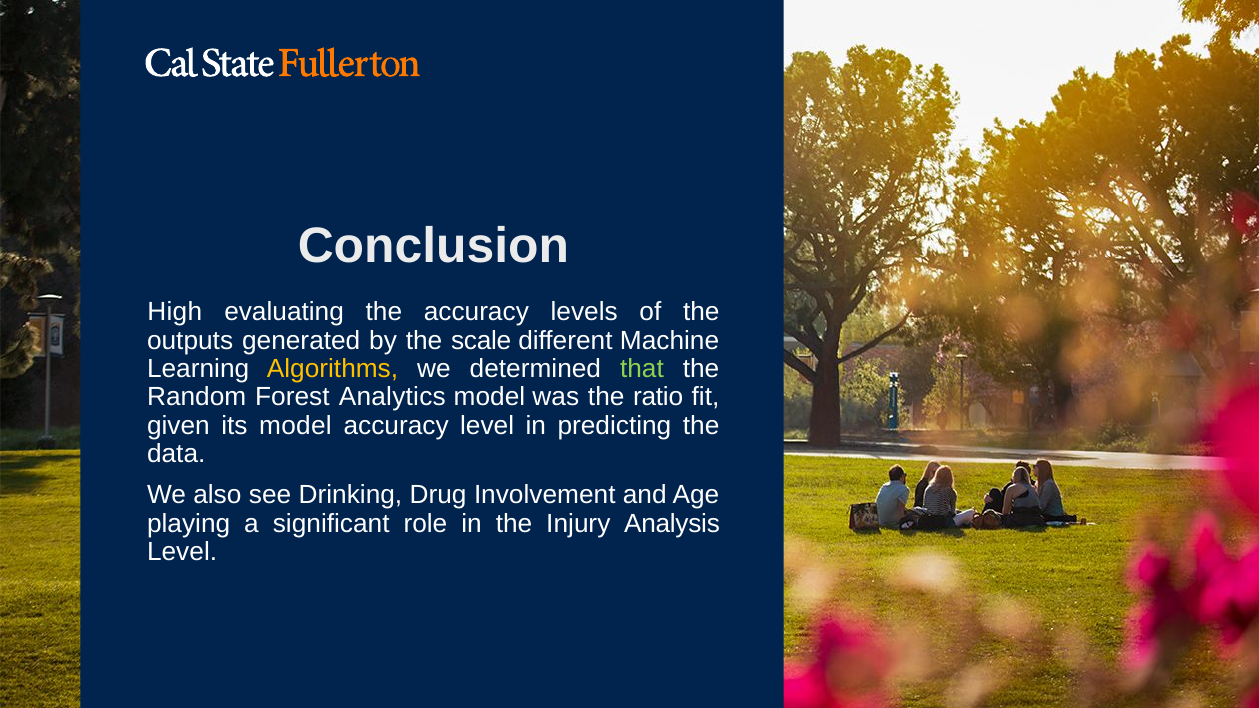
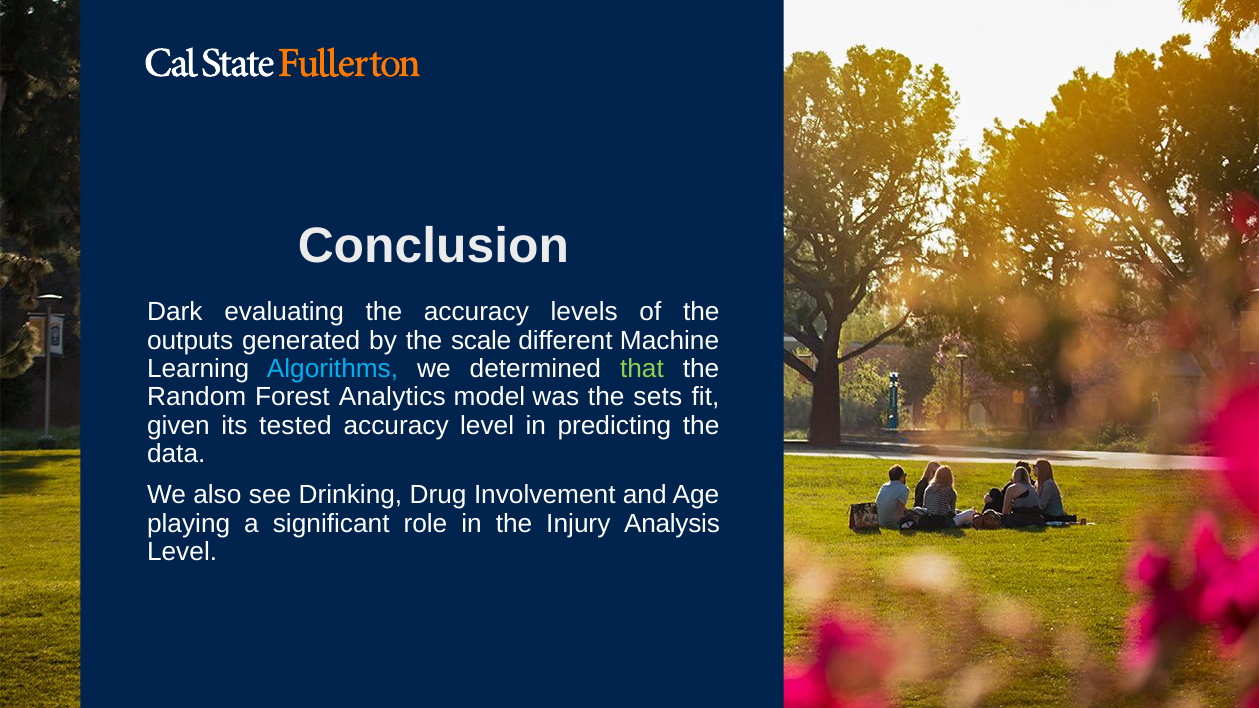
High: High -> Dark (175, 312)
Algorithms colour: yellow -> light blue (332, 369)
ratio: ratio -> sets (658, 397)
its model: model -> tested (295, 426)
